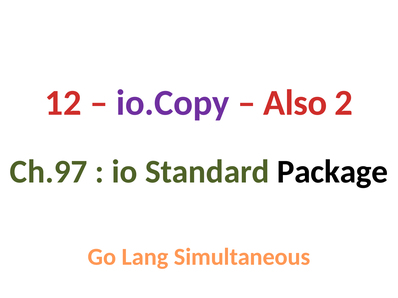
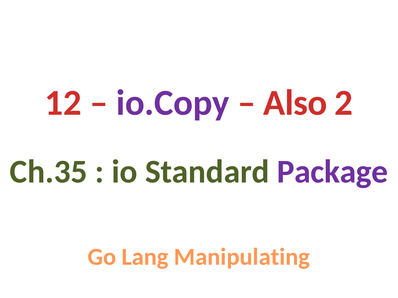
Ch.97: Ch.97 -> Ch.35 (49, 172)
Package colour: black -> purple (332, 172)
Simultaneous: Simultaneous -> Manipulating (242, 257)
